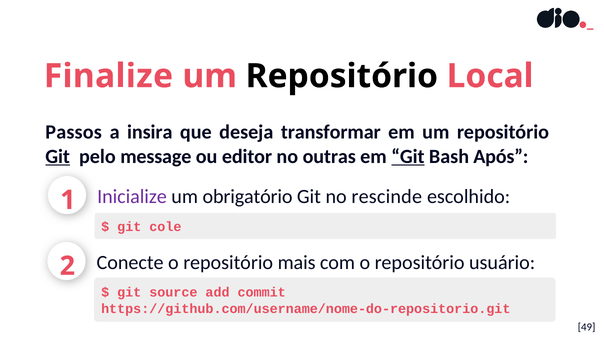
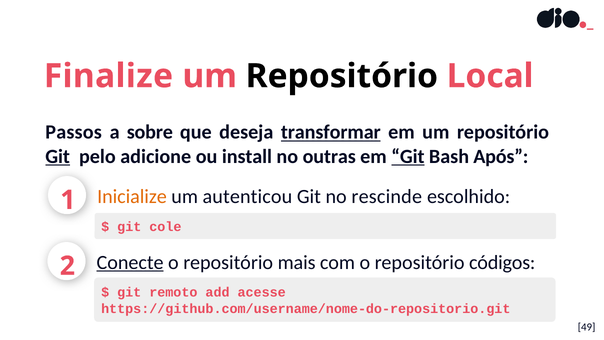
insira: insira -> sobre (150, 132)
transformar underline: none -> present (331, 132)
message: message -> adicione (156, 156)
editor: editor -> install (247, 156)
Inicialize colour: purple -> orange (132, 196)
obrigatório: obrigatório -> autenticou (247, 196)
Conecte underline: none -> present (130, 262)
usuário: usuário -> códigos (502, 262)
source: source -> remoto (173, 292)
commit: commit -> acesse (262, 292)
